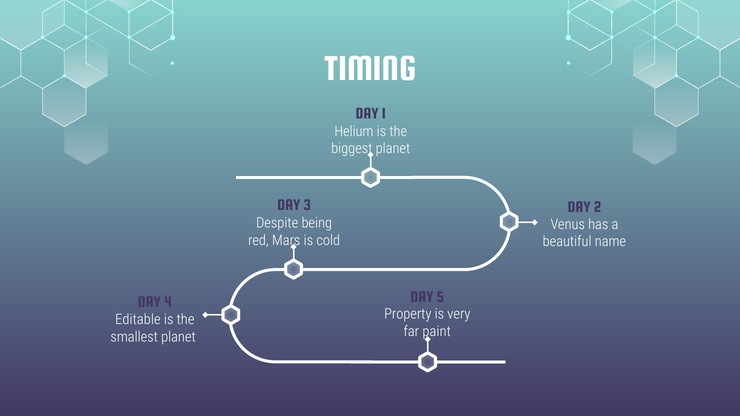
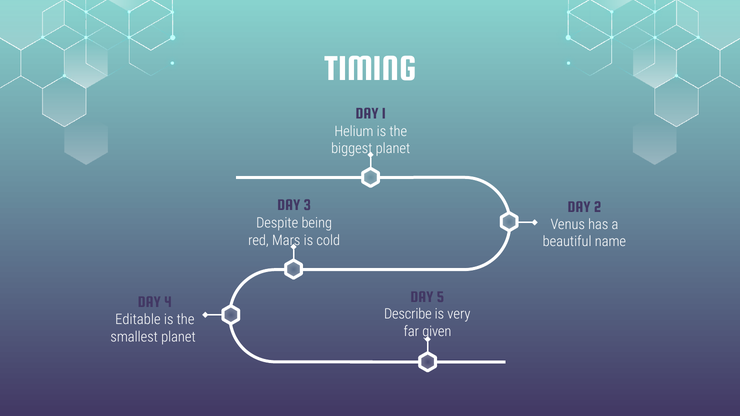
Property: Property -> Describe (408, 314)
paint: paint -> given (437, 332)
